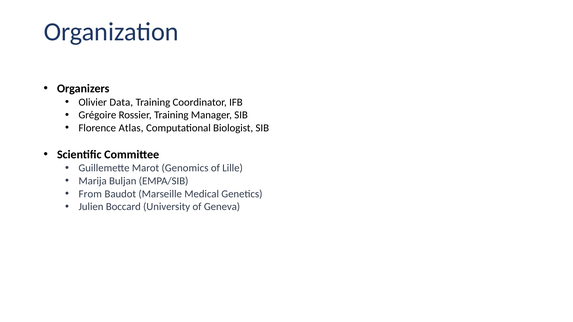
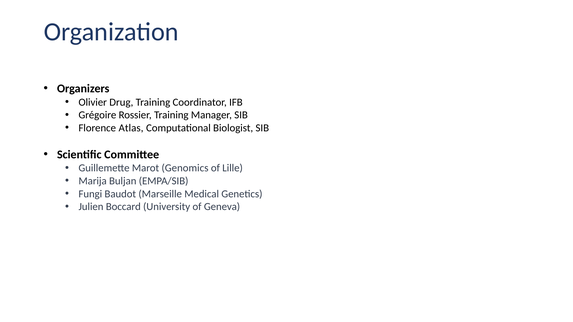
Data: Data -> Drug (121, 102)
From: From -> Fungi (90, 194)
